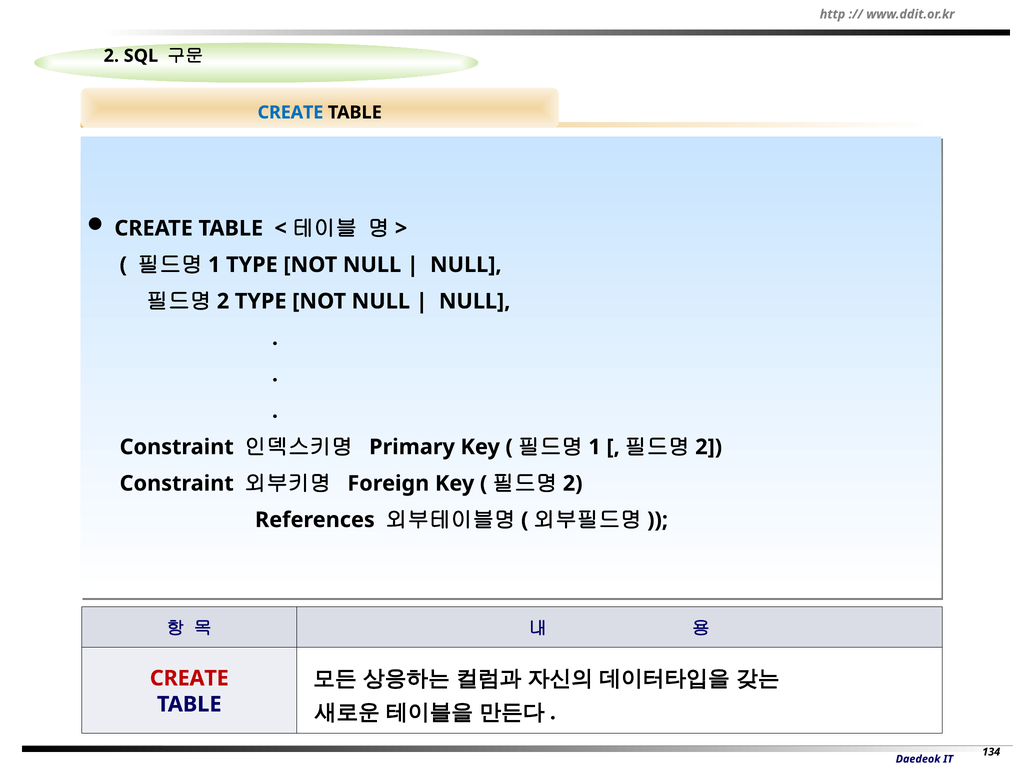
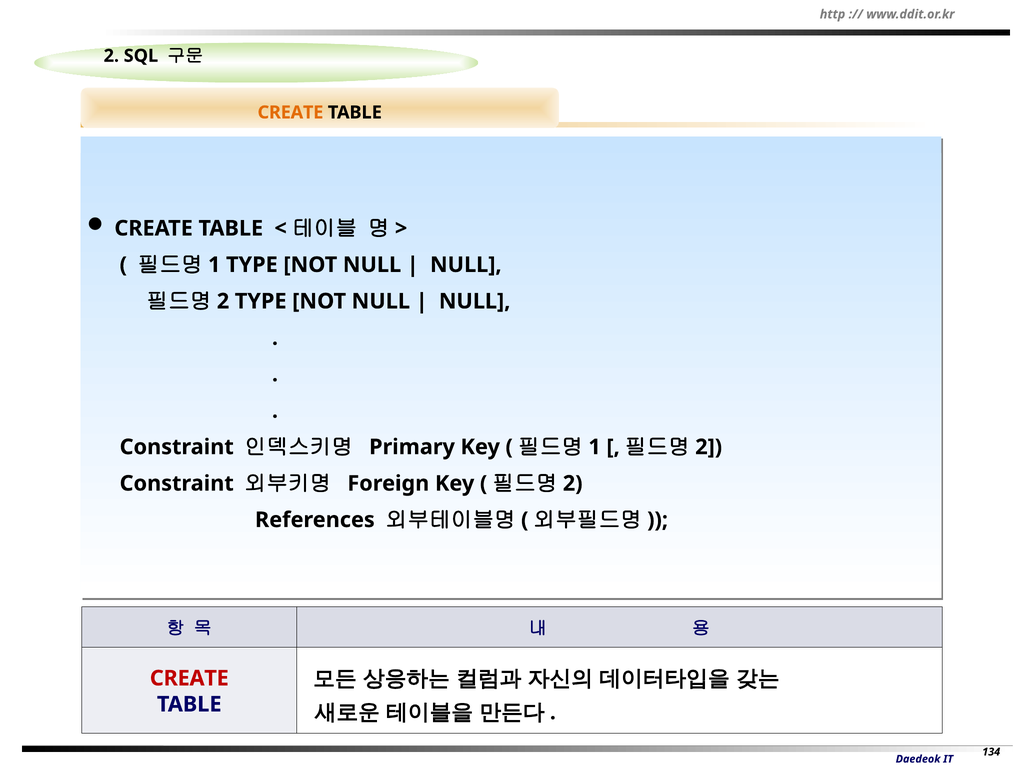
CREATE colour: blue -> orange (290, 112)
